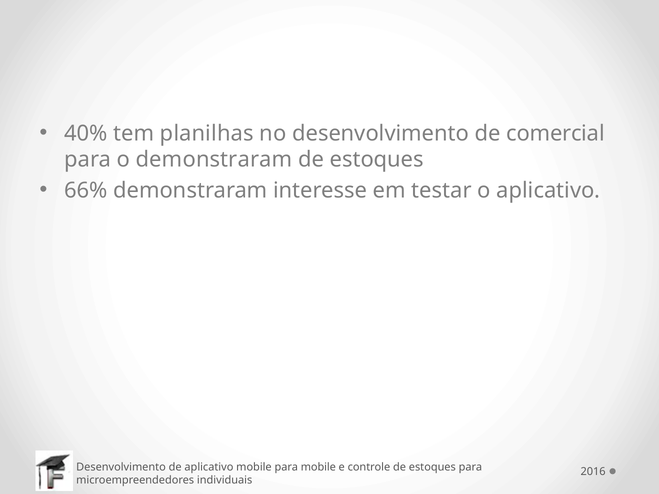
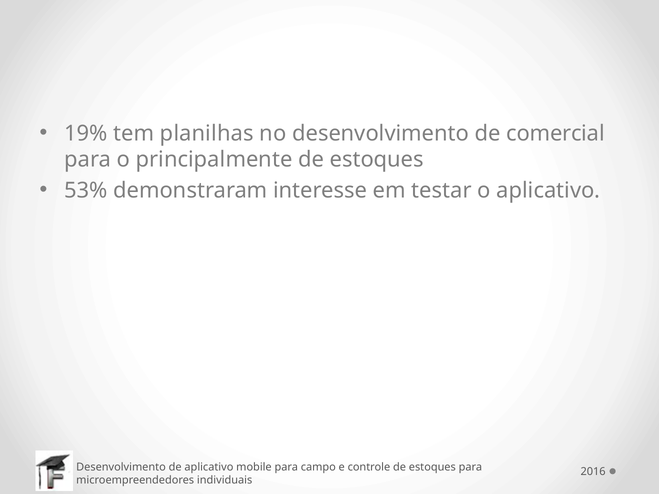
40%: 40% -> 19% (86, 133)
o demonstraram: demonstraram -> principalmente (214, 160)
66%: 66% -> 53% (86, 190)
para mobile: mobile -> campo (318, 467)
